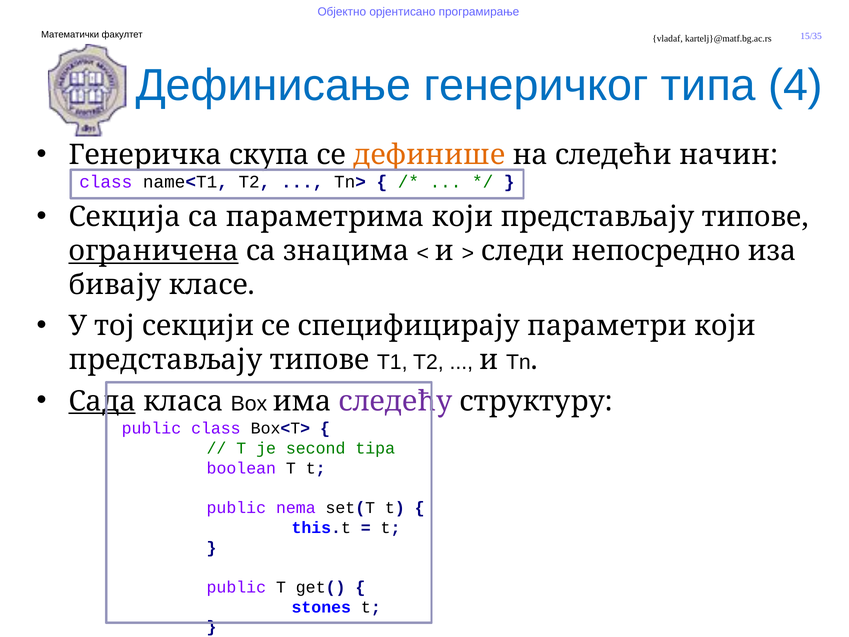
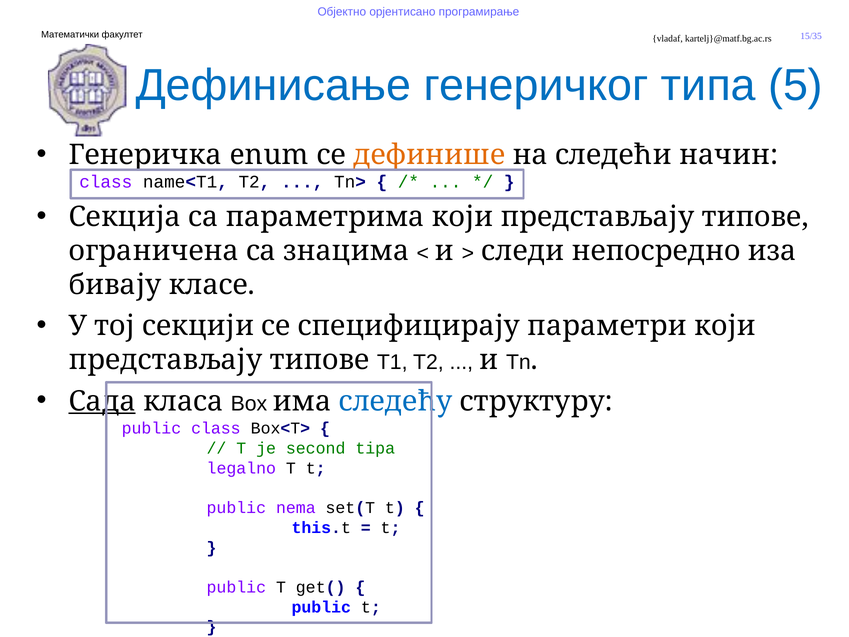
4: 4 -> 5 (796, 85)
скупа: скупа -> enum (269, 155)
ограничена underline: present -> none (154, 251)
следећу colour: purple -> blue (396, 401)
boolean: boolean -> legalno (241, 468)
stones: stones -> public (321, 607)
